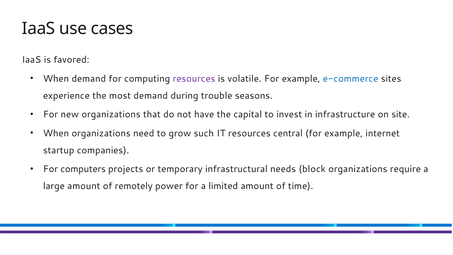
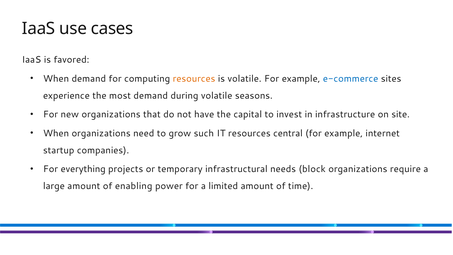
resources colour: purple -> orange (194, 78)
during trouble: trouble -> volatile (217, 95)
computers: computers -> everything (83, 169)
remotely: remotely -> enabling (134, 186)
